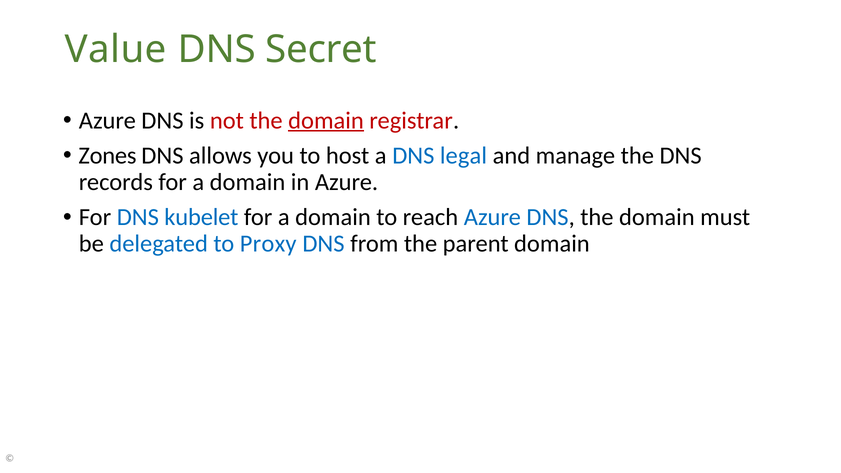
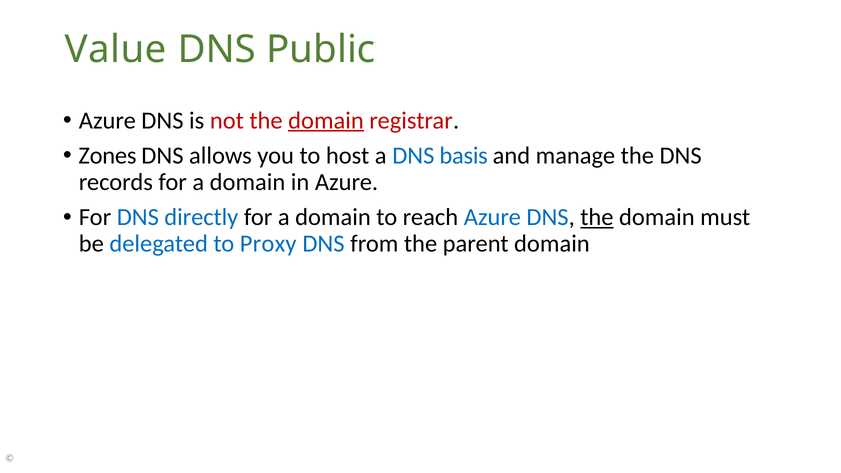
Secret: Secret -> Public (321, 50)
legal: legal -> basis (464, 156)
kubelet: kubelet -> directly (201, 217)
the underline: none -> present (597, 217)
